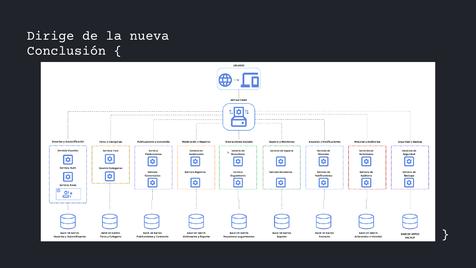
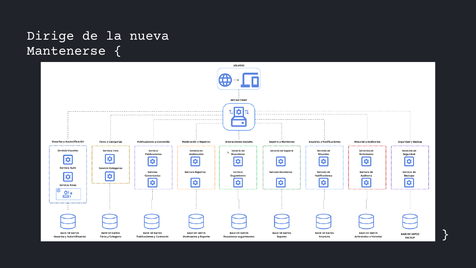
Conclusión: Conclusión -> Mantenerse (66, 50)
